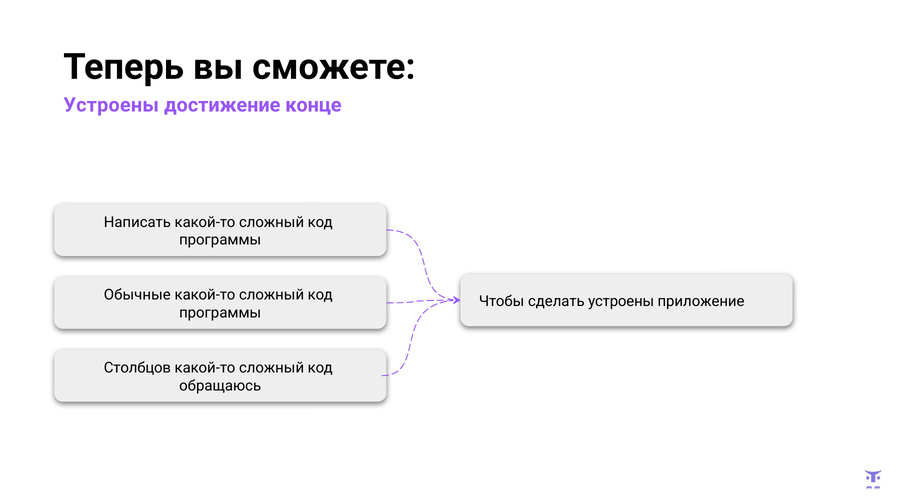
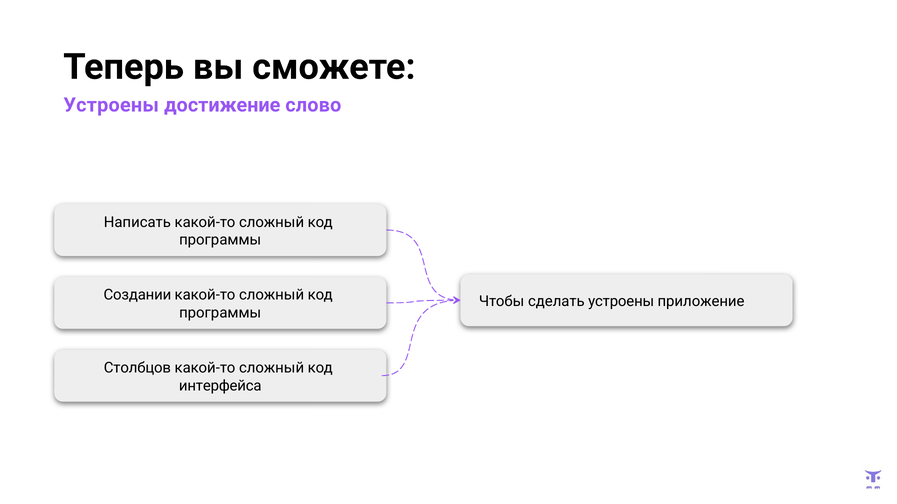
конце: конце -> слово (313, 105)
Обычные: Обычные -> Создании (137, 295)
обращаюсь: обращаюсь -> интерфейса (220, 386)
